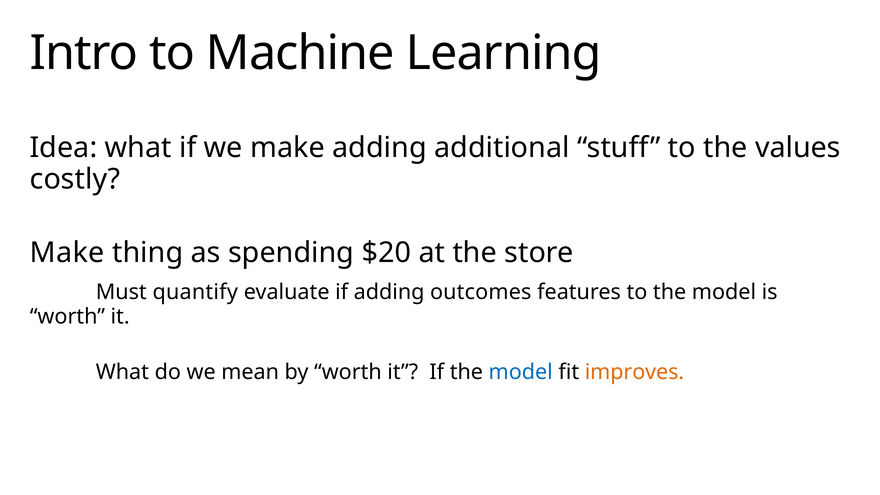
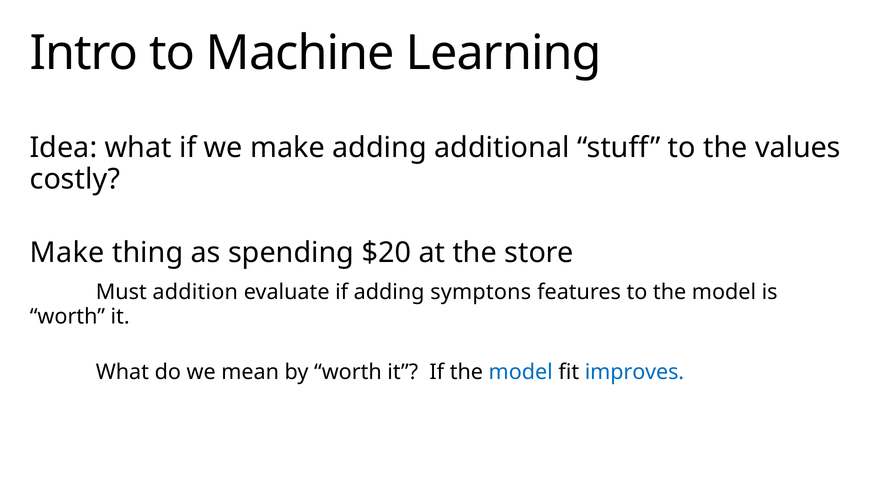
quantify: quantify -> addition (195, 292)
outcomes: outcomes -> symptons (481, 292)
improves colour: orange -> blue (634, 372)
